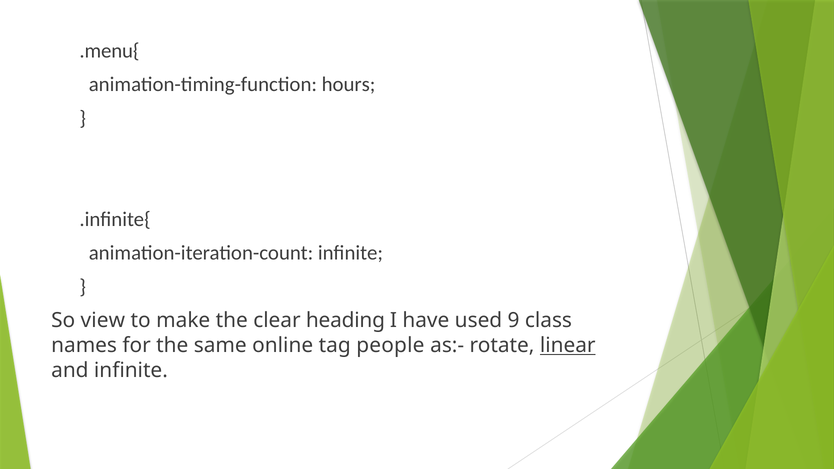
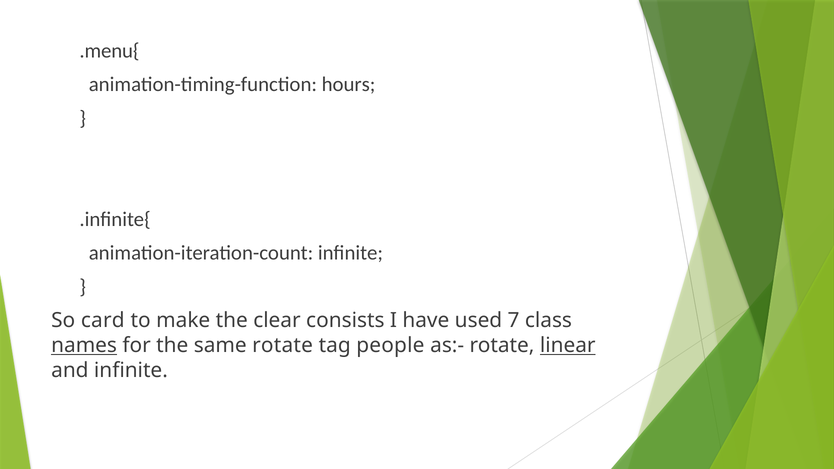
view: view -> card (103, 321)
heading: heading -> consists (345, 321)
9: 9 -> 7 (514, 321)
names underline: none -> present (84, 346)
same online: online -> rotate (283, 346)
